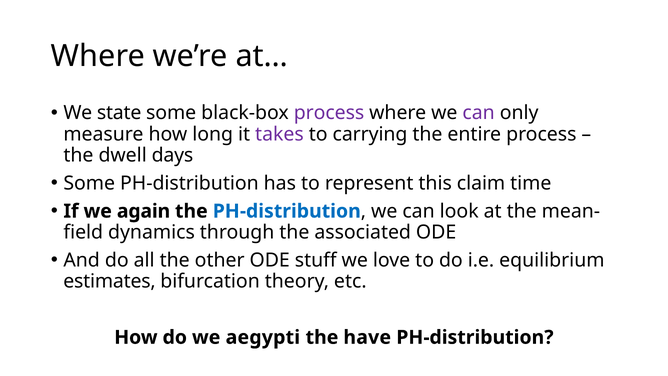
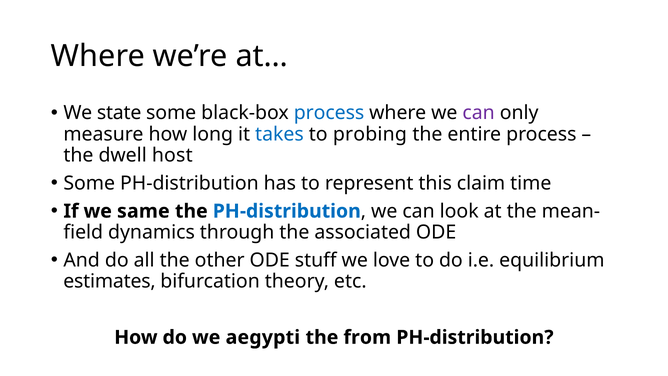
process colour: purple -> blue (329, 113)
takes colour: purple -> blue (279, 134)
carrying: carrying -> probing (370, 134)
days: days -> host (172, 155)
again: again -> same (143, 211)
have: have -> from (367, 337)
